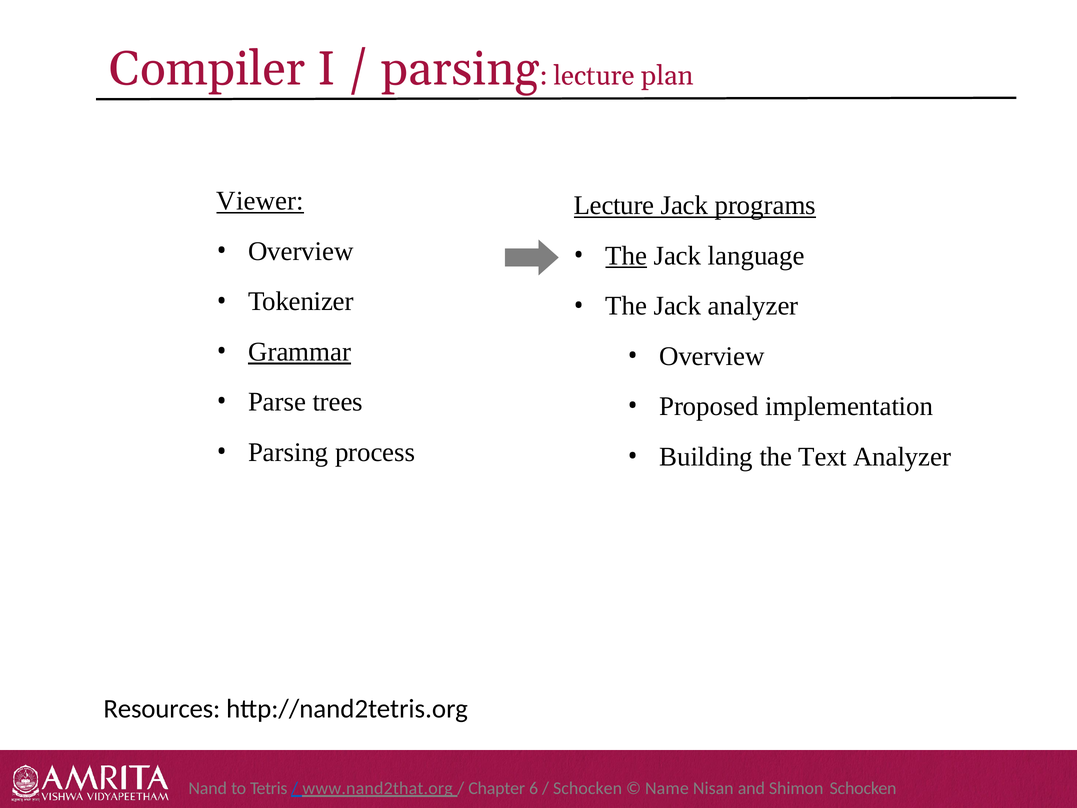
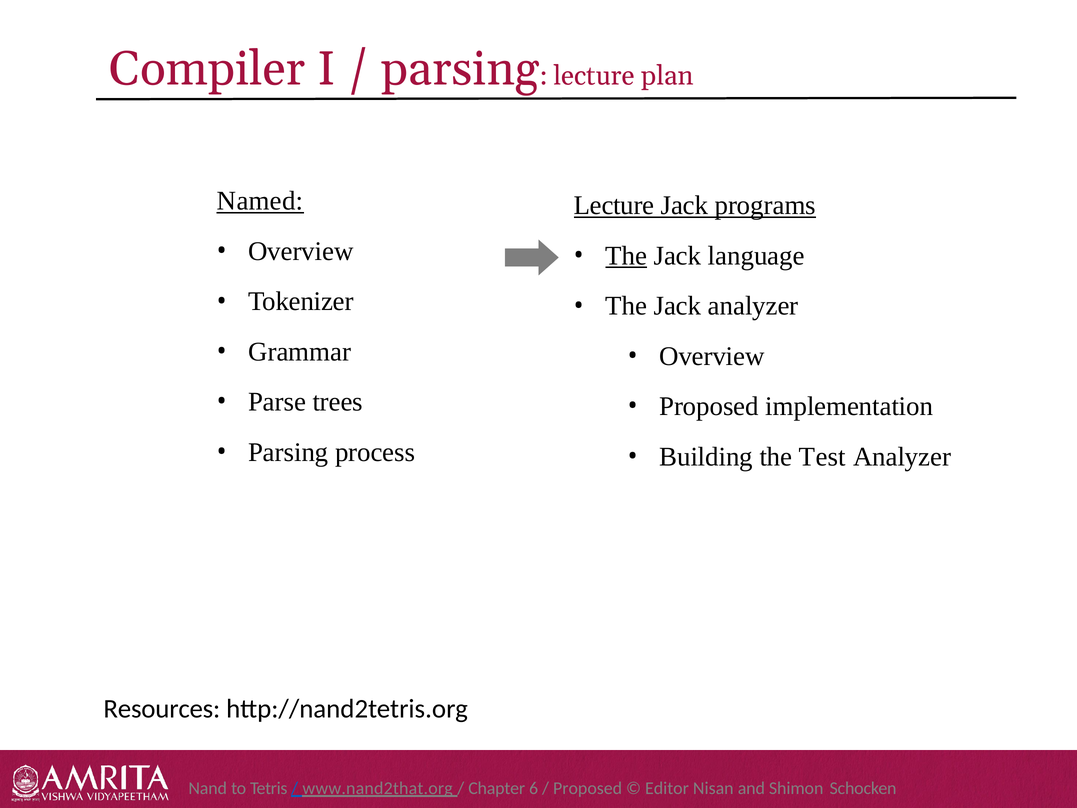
Viewer: Viewer -> Named (260, 201)
Grammar underline: present -> none (300, 352)
Text: Text -> Test (822, 457)
Schocken: Schocken -> Proposed (588, 788)
Name: Name -> Editor (667, 788)
